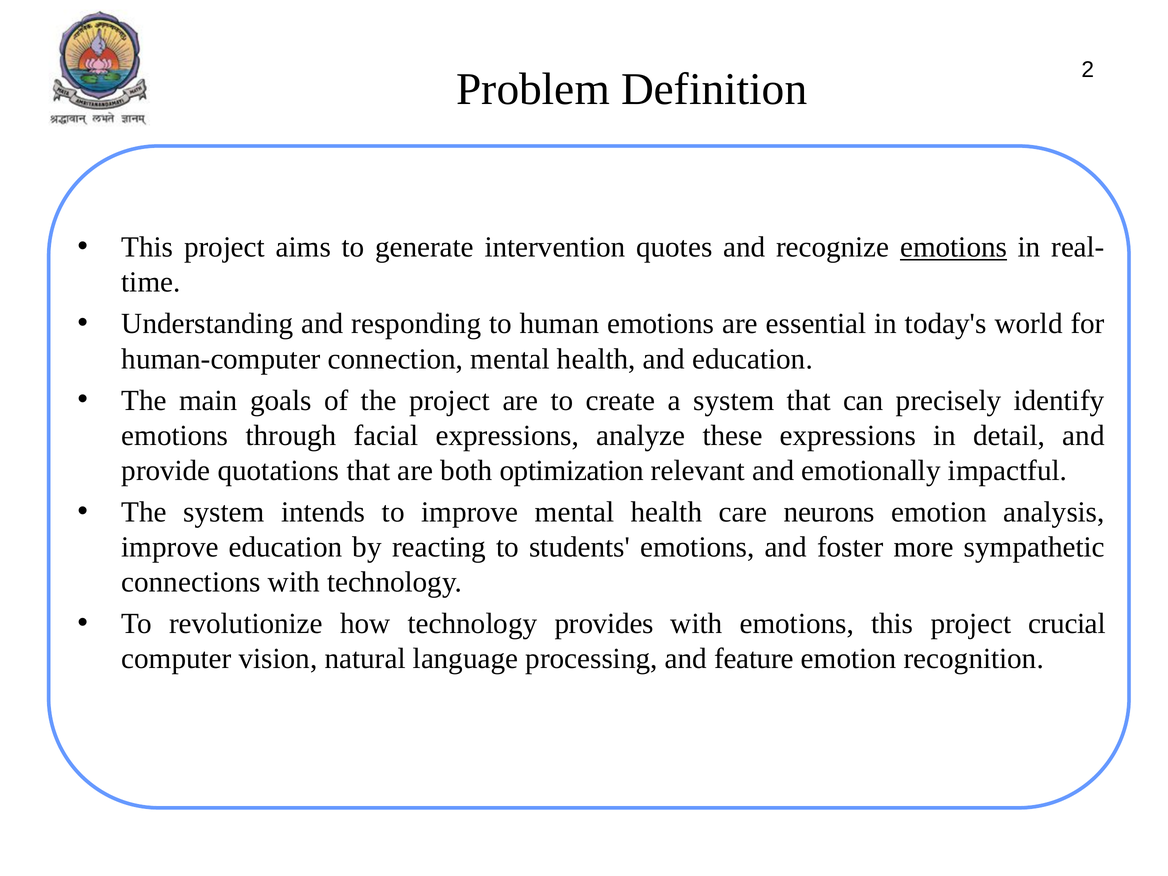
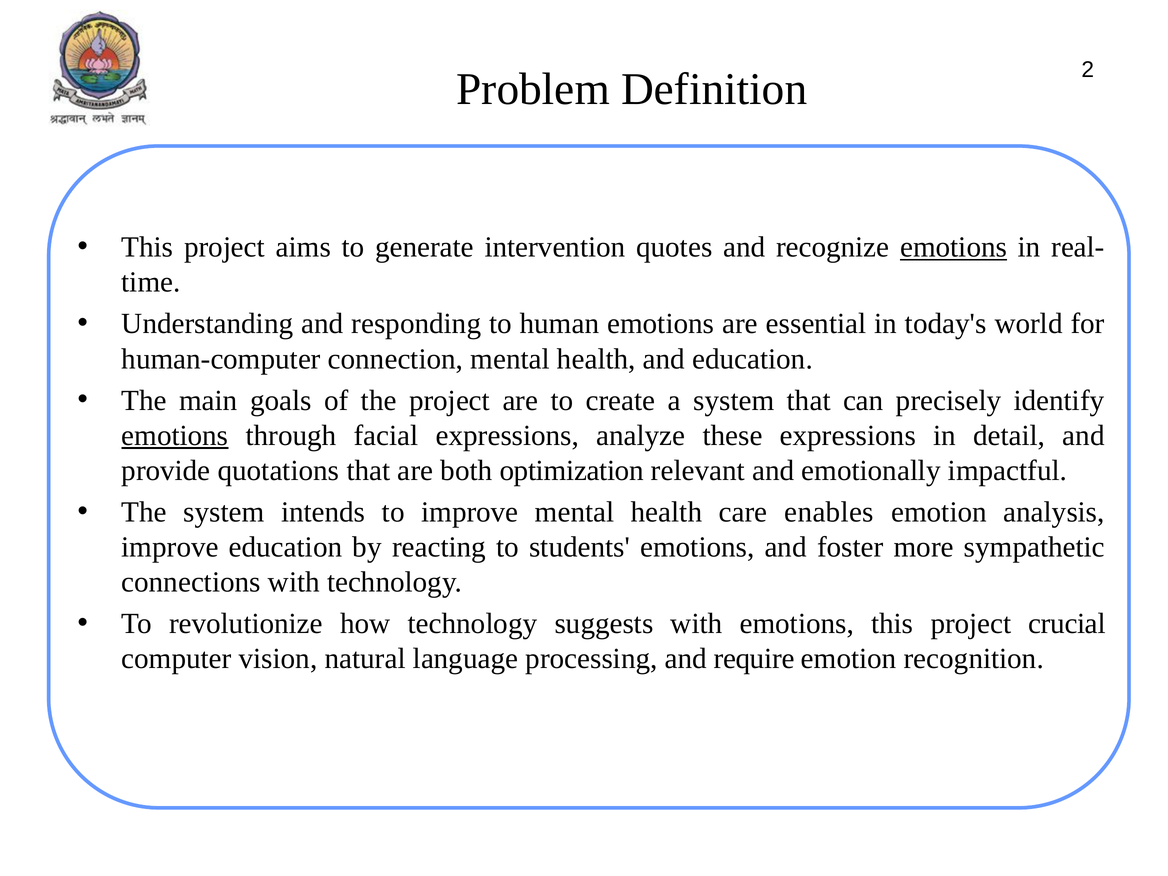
emotions underline: none -> present (175, 435)
neurons: neurons -> enables (829, 512)
provides: provides -> suggests (604, 624)
feature: feature -> require (754, 659)
